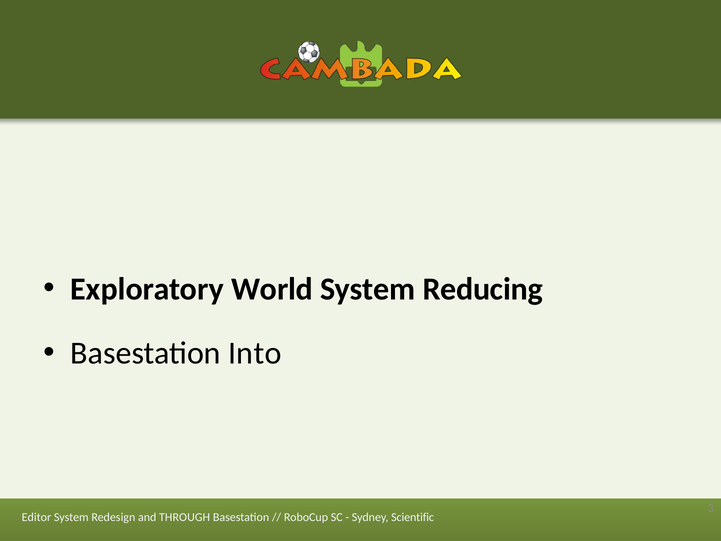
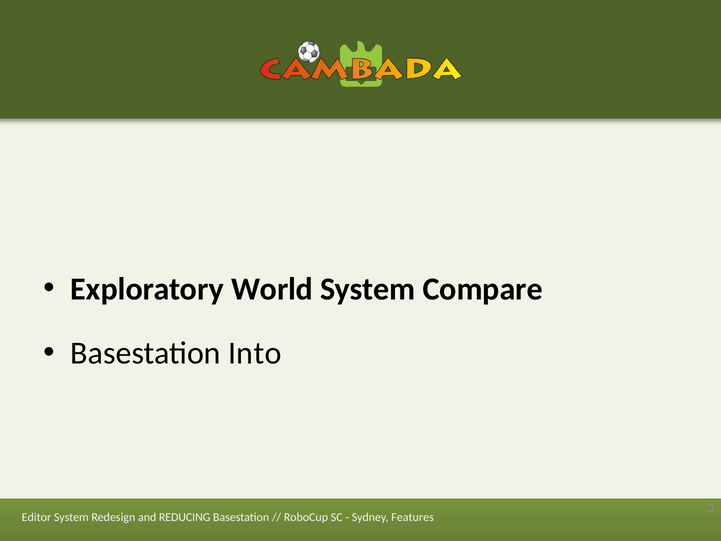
Reducing: Reducing -> Compare (483, 289)
THROUGH: THROUGH -> REDUCING (185, 517)
Scientific: Scientific -> Features (413, 517)
